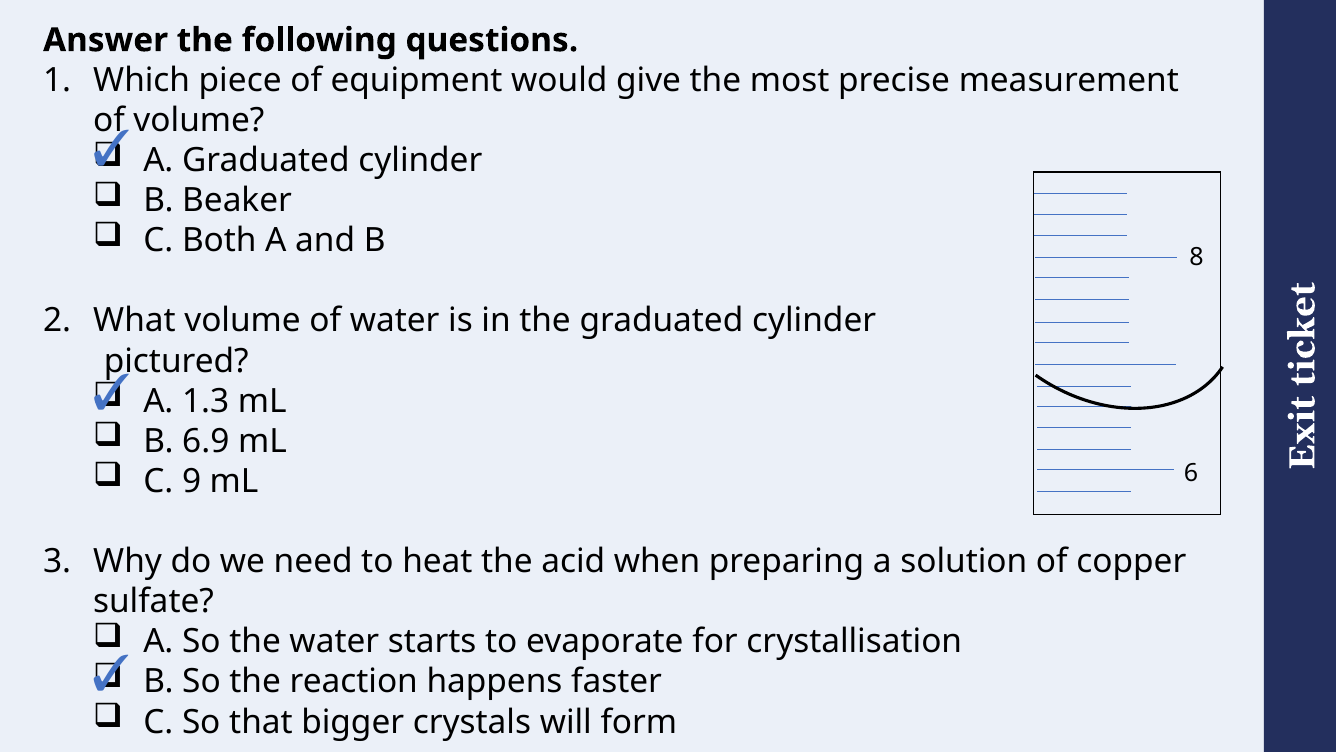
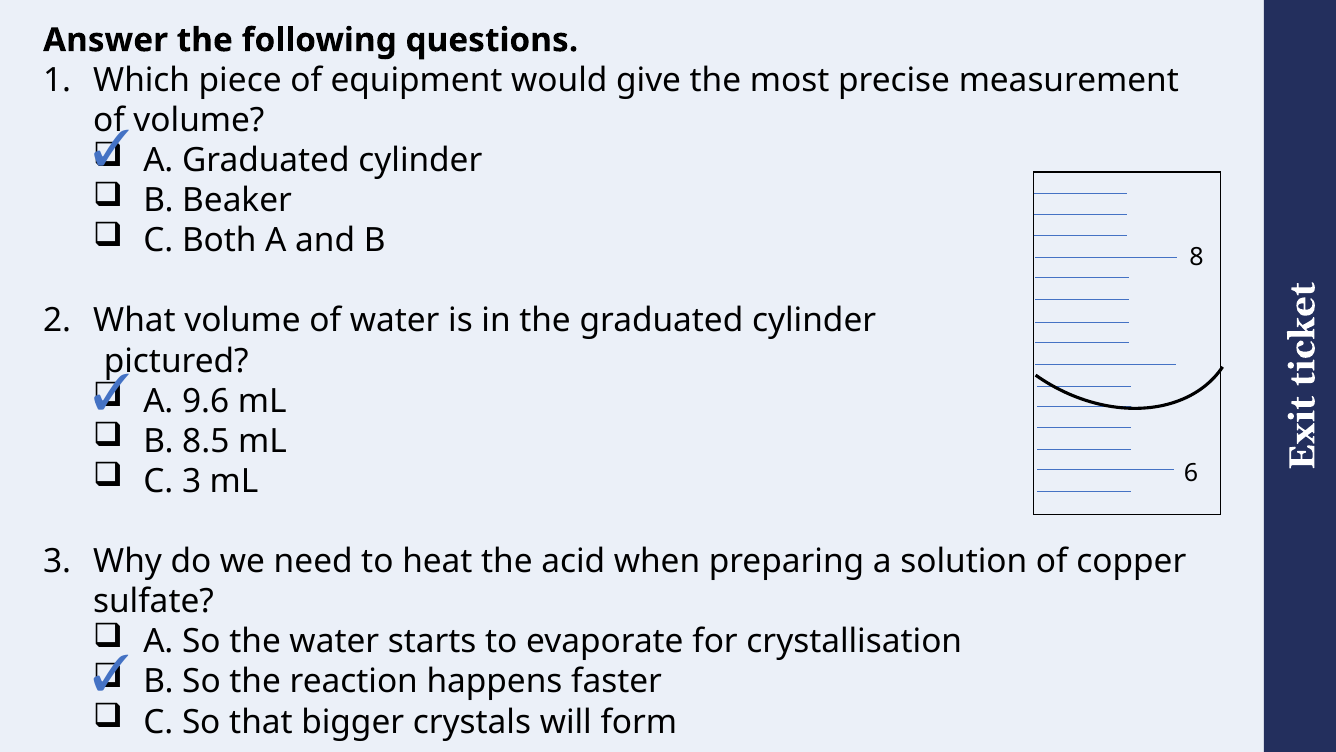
1.3: 1.3 -> 9.6 (206, 401)
6.9: 6.9 -> 8.5 (206, 441)
C 9: 9 -> 3 (192, 481)
